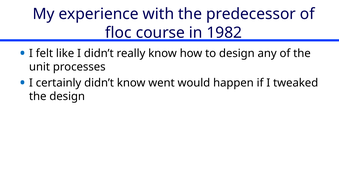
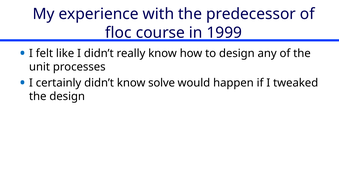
1982: 1982 -> 1999 (224, 33)
went: went -> solve (162, 83)
